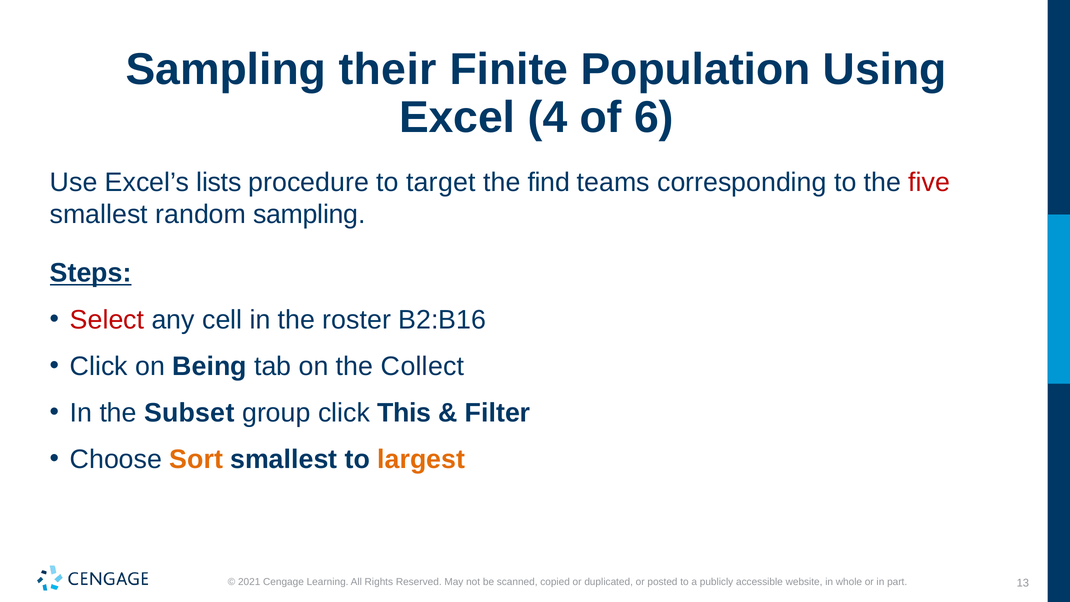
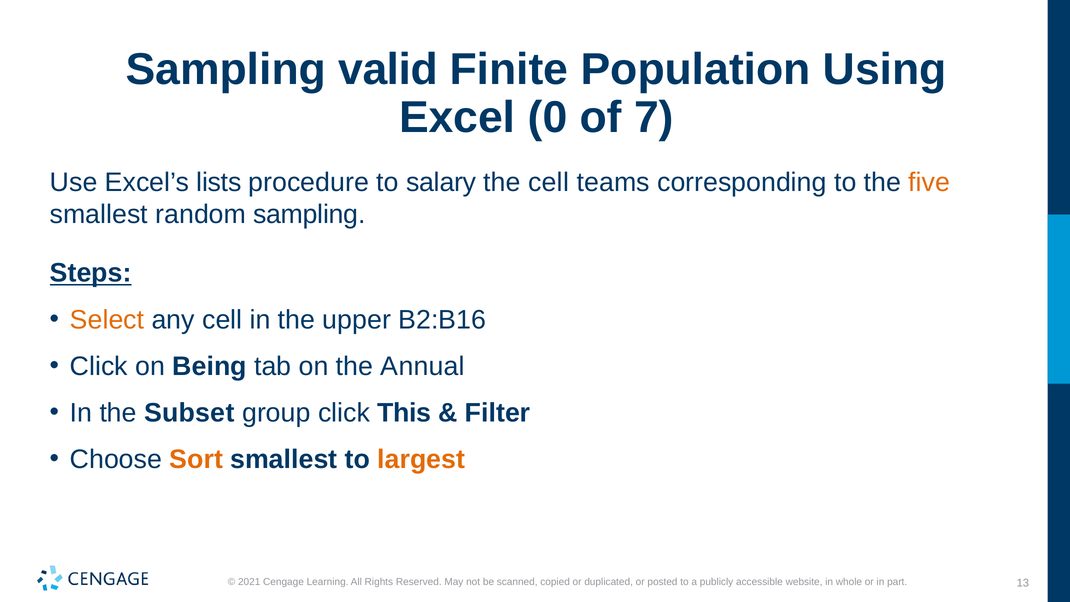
their: their -> valid (388, 69)
4: 4 -> 0 (547, 118)
6: 6 -> 7 (654, 118)
target: target -> salary (441, 182)
the find: find -> cell (549, 182)
five colour: red -> orange (929, 182)
Select colour: red -> orange (107, 320)
roster: roster -> upper (357, 320)
Collect: Collect -> Annual (423, 366)
